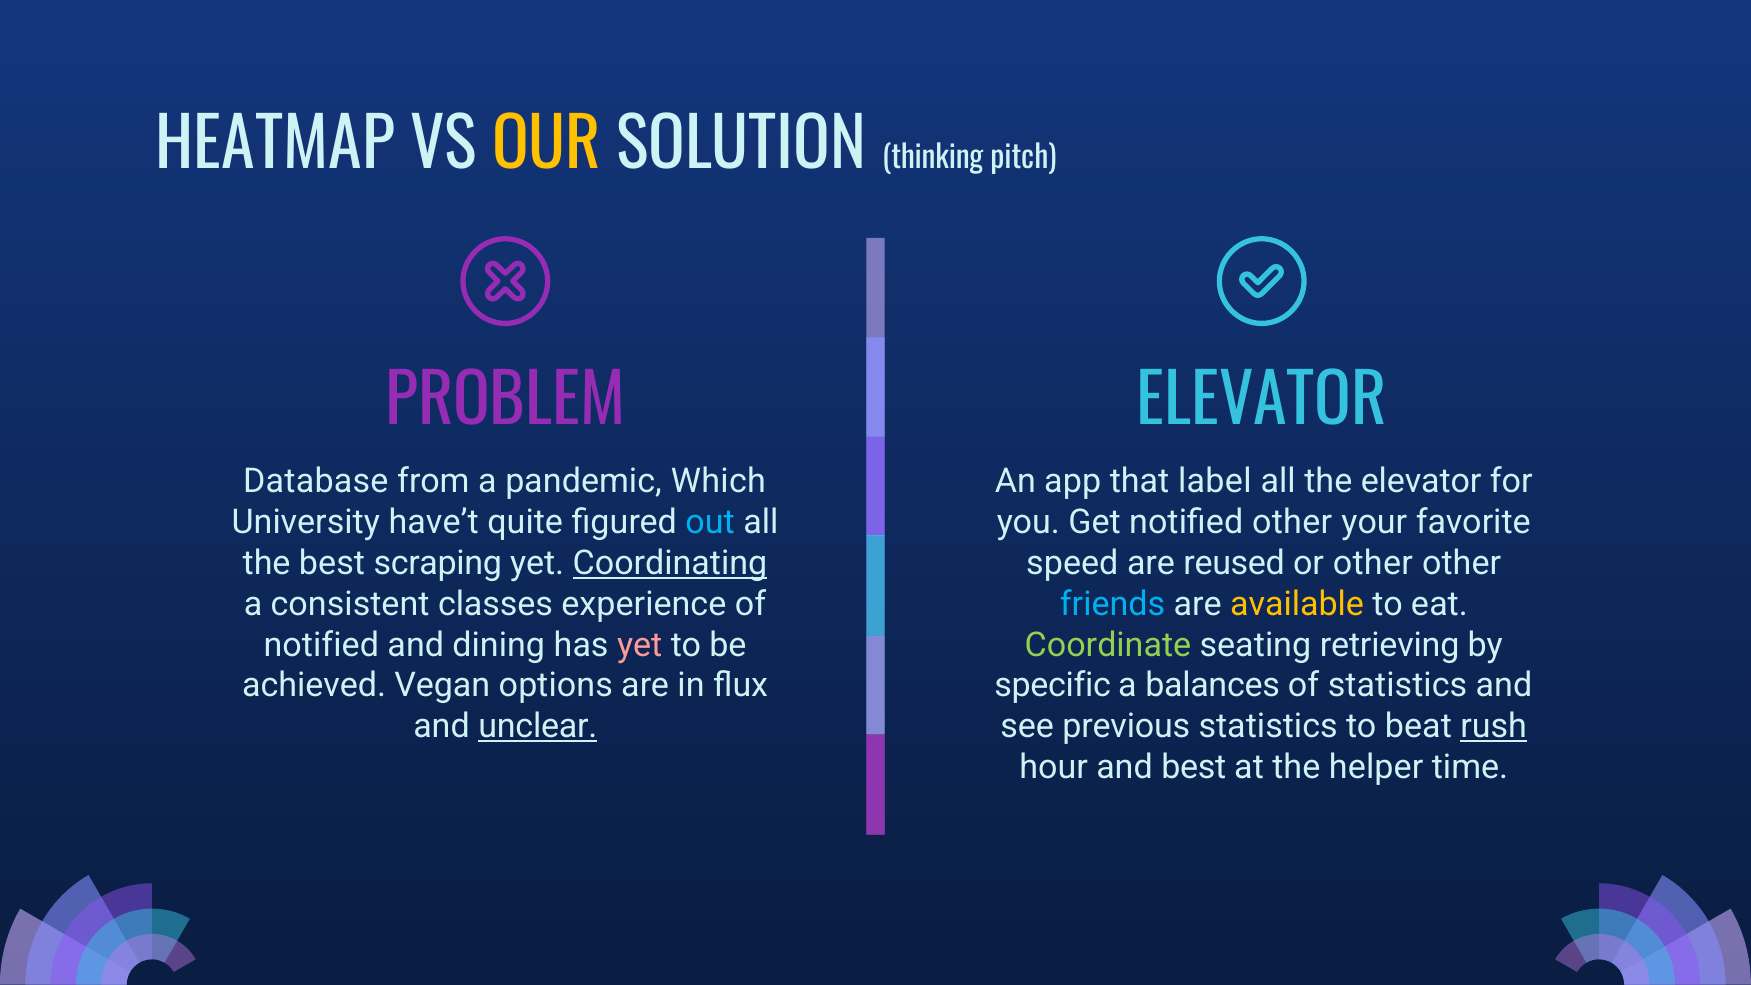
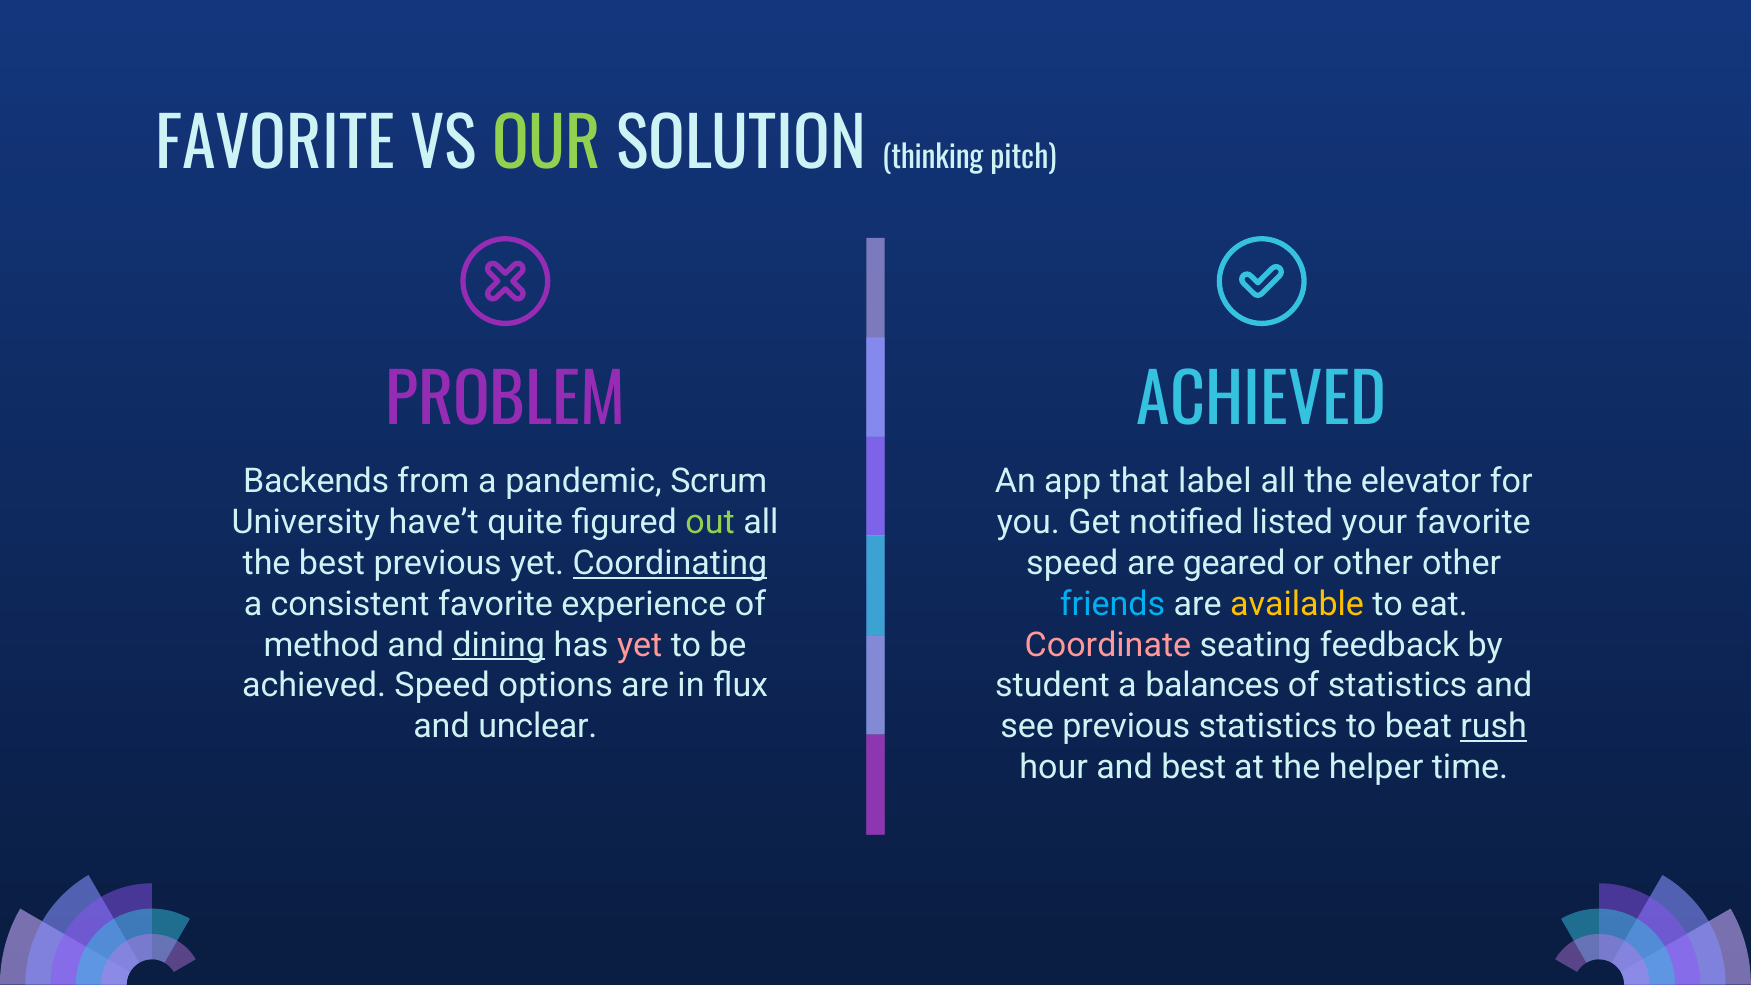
HEATMAP: HEATMAP -> FAVORITE (275, 146)
OUR colour: yellow -> light green (547, 146)
ELEVATOR: ELEVATOR -> ACHIEVED (1262, 402)
Database: Database -> Backends (316, 481)
Which: Which -> Scrum (719, 481)
out colour: light blue -> light green (710, 522)
notified other: other -> listed (1292, 522)
best scraping: scraping -> previous (438, 563)
reused: reused -> geared (1234, 563)
consistent classes: classes -> favorite (495, 604)
notified: notified -> method (321, 645)
dining underline: none -> present (499, 645)
Coordinate colour: light green -> pink (1108, 645)
retrieving: retrieving -> feedback (1390, 645)
achieved Vegan: Vegan -> Speed (442, 686)
specific: specific -> student (1052, 686)
unclear underline: present -> none (538, 727)
